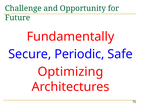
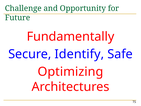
Periodic: Periodic -> Identify (79, 54)
